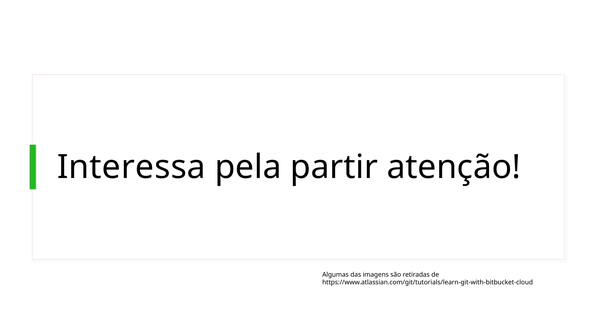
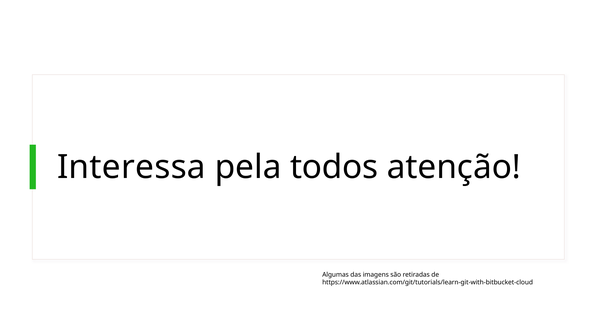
partir: partir -> todos (334, 167)
